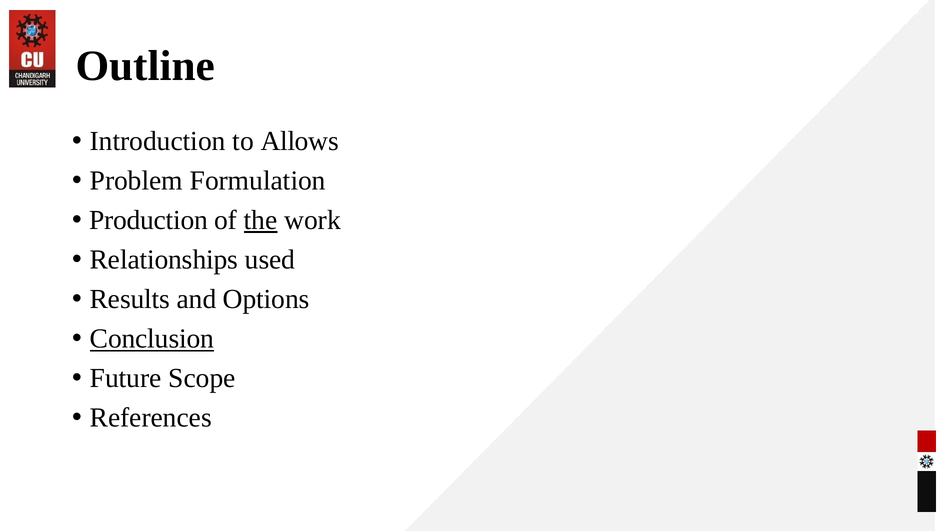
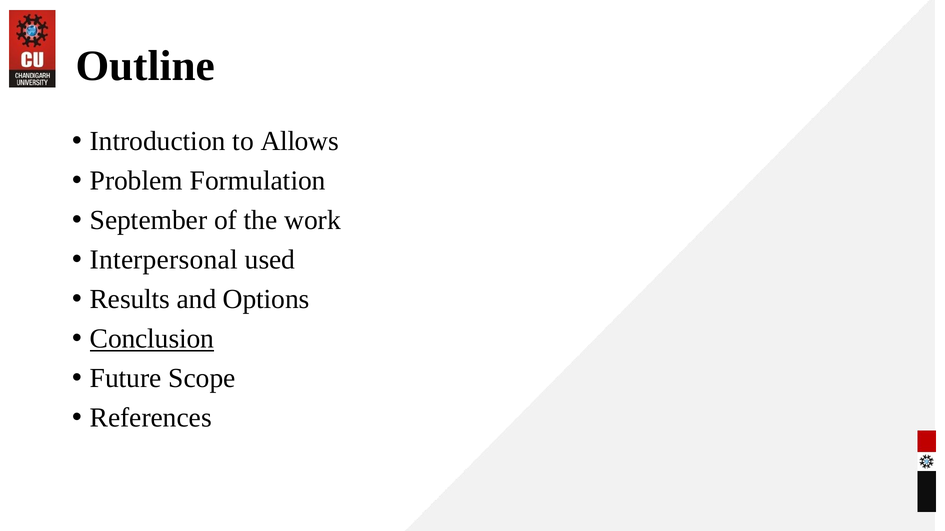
Production: Production -> September (149, 220)
the underline: present -> none (261, 220)
Relationships: Relationships -> Interpersonal (164, 260)
